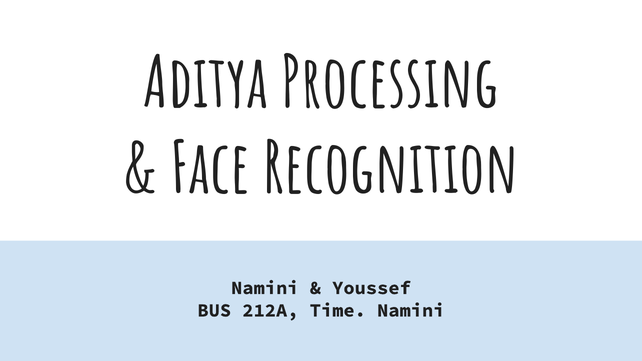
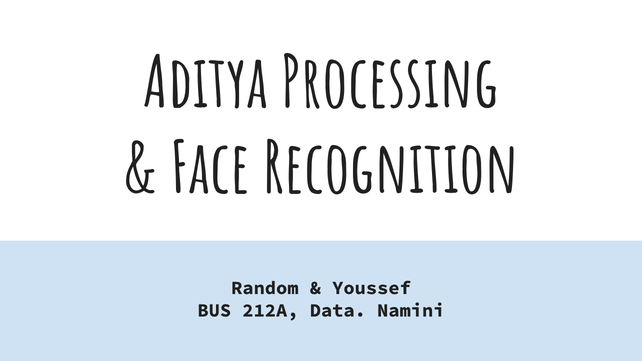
Namini: Namini -> Random (265, 288)
Time: Time -> Data (338, 310)
